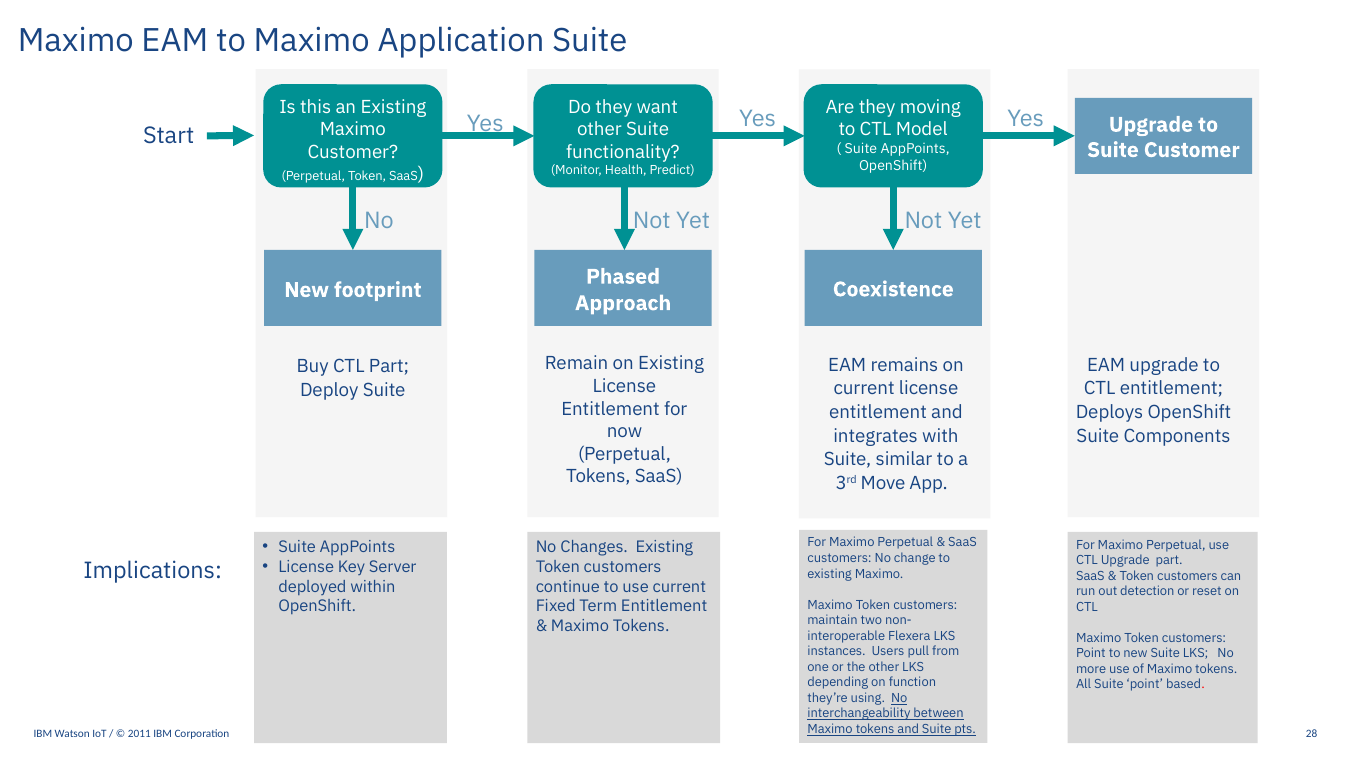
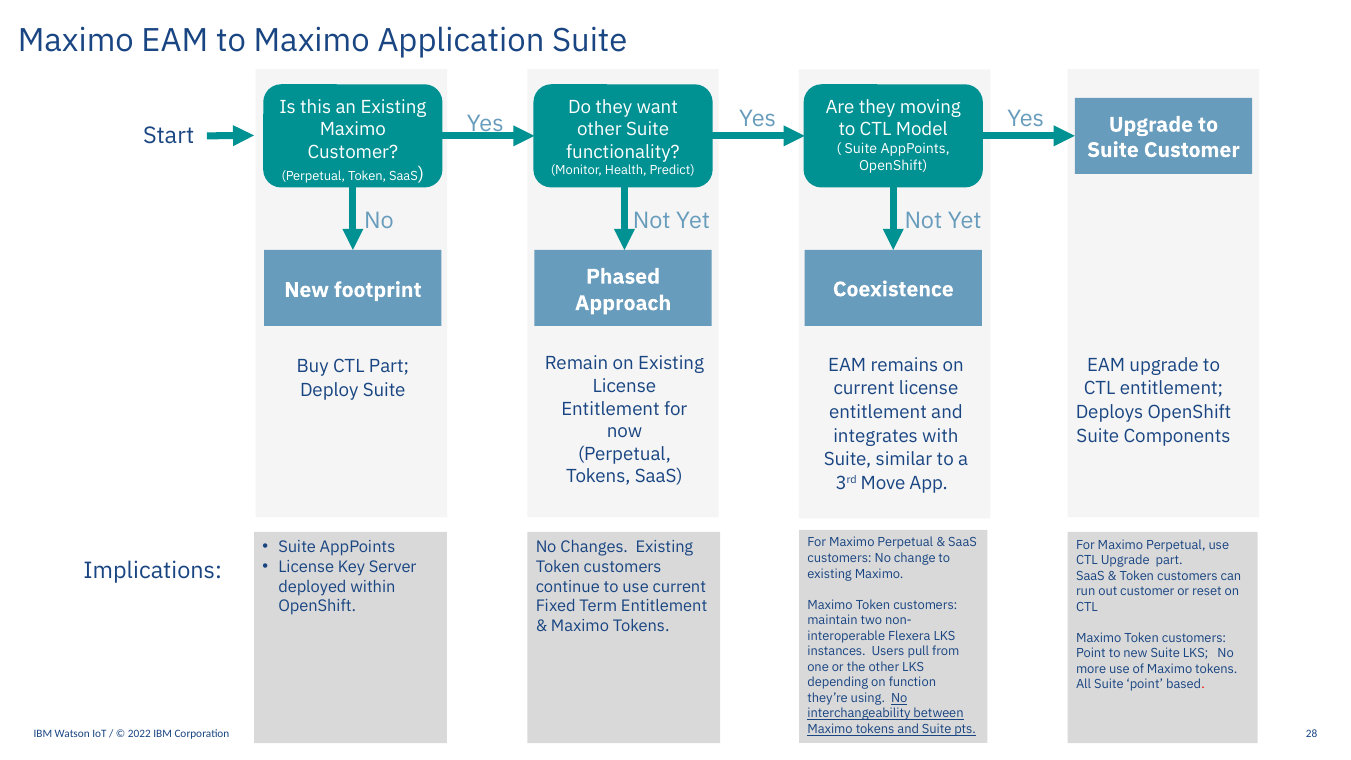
out detection: detection -> customer (1147, 591)
2011: 2011 -> 2022 (139, 734)
